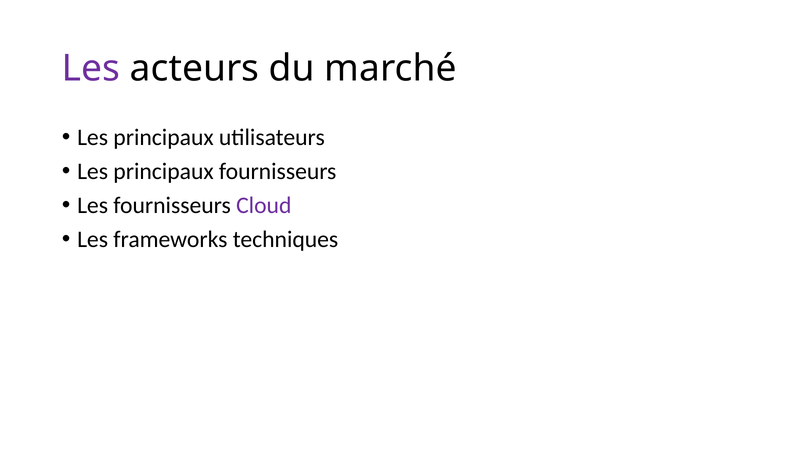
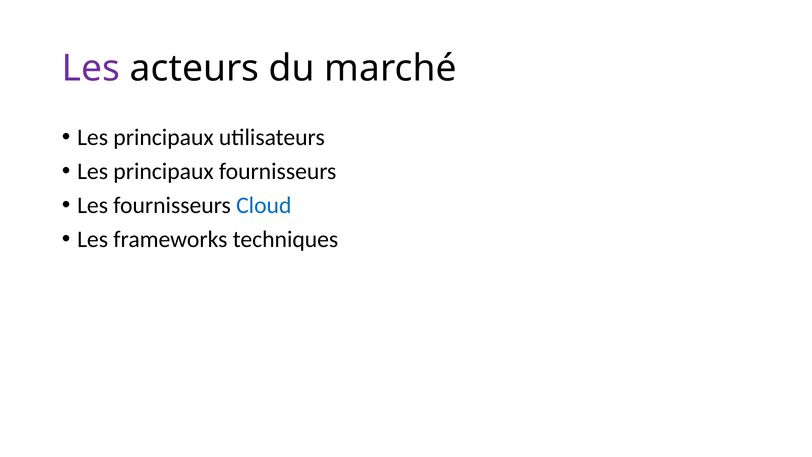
Cloud colour: purple -> blue (264, 205)
